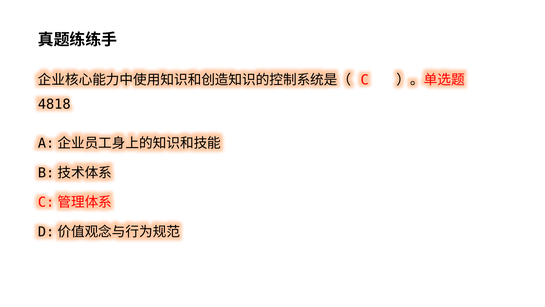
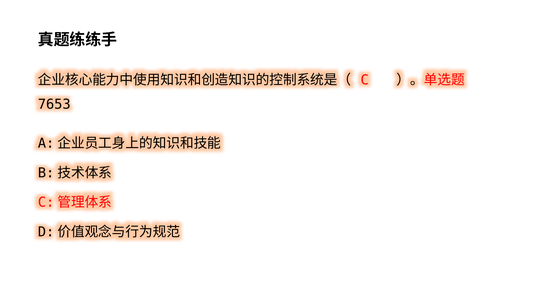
4818: 4818 -> 7653 (54, 104)
